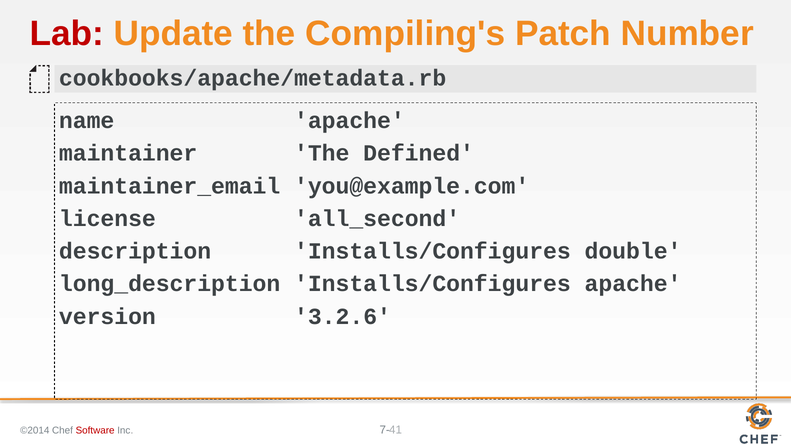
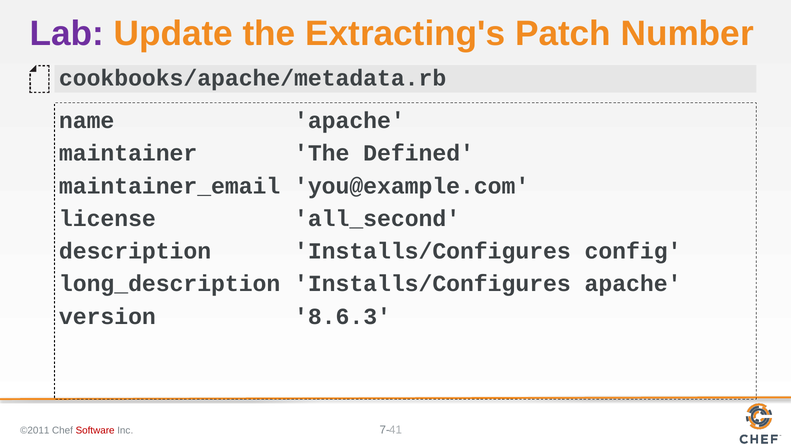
Lab colour: red -> purple (67, 34)
Compiling's: Compiling's -> Extracting's (405, 34)
double: double -> config (633, 251)
3.2.6: 3.2.6 -> 8.6.3 (343, 316)
©2014: ©2014 -> ©2011 (35, 430)
